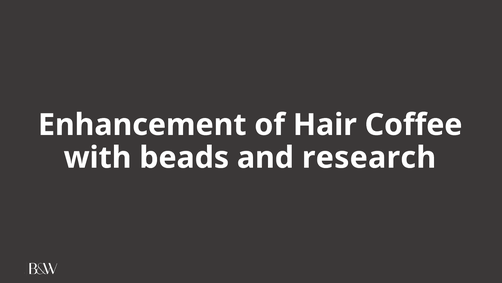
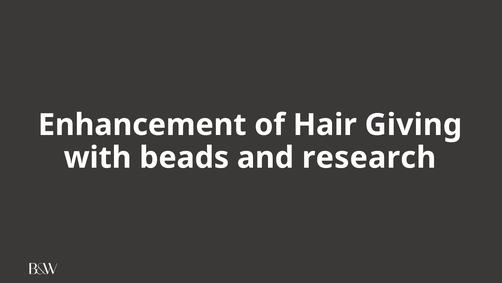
Coffee: Coffee -> Giving (413, 125)
